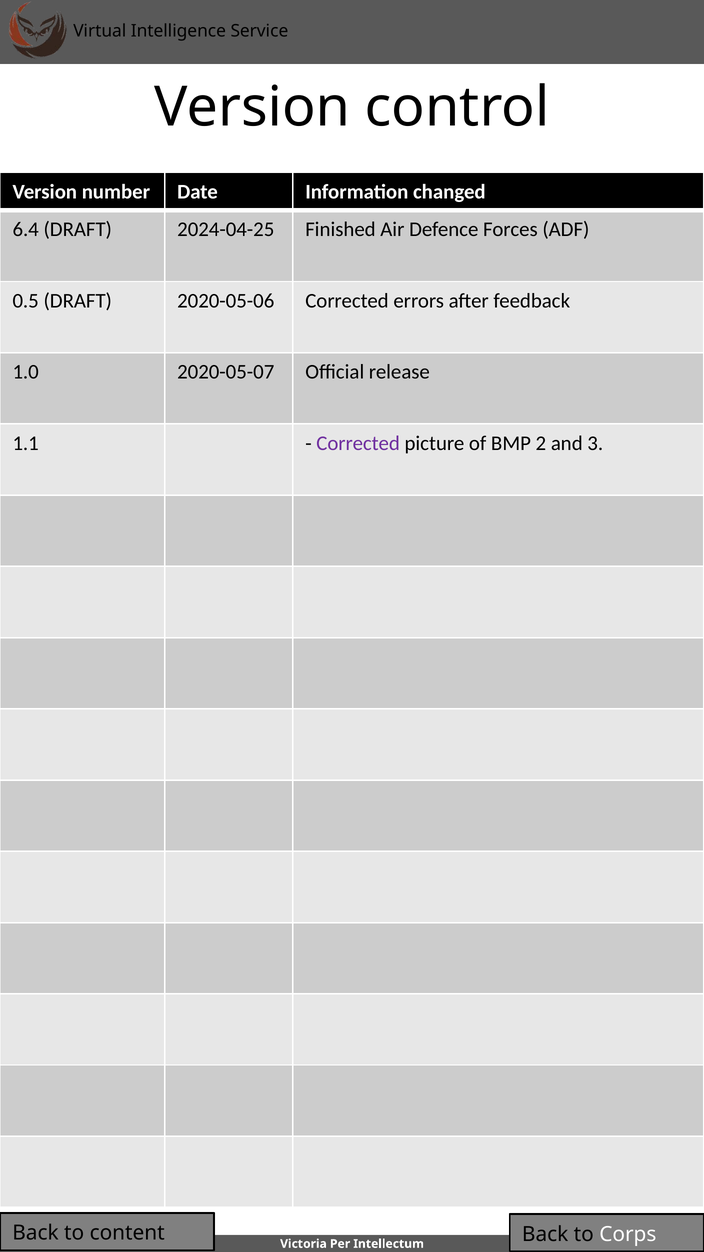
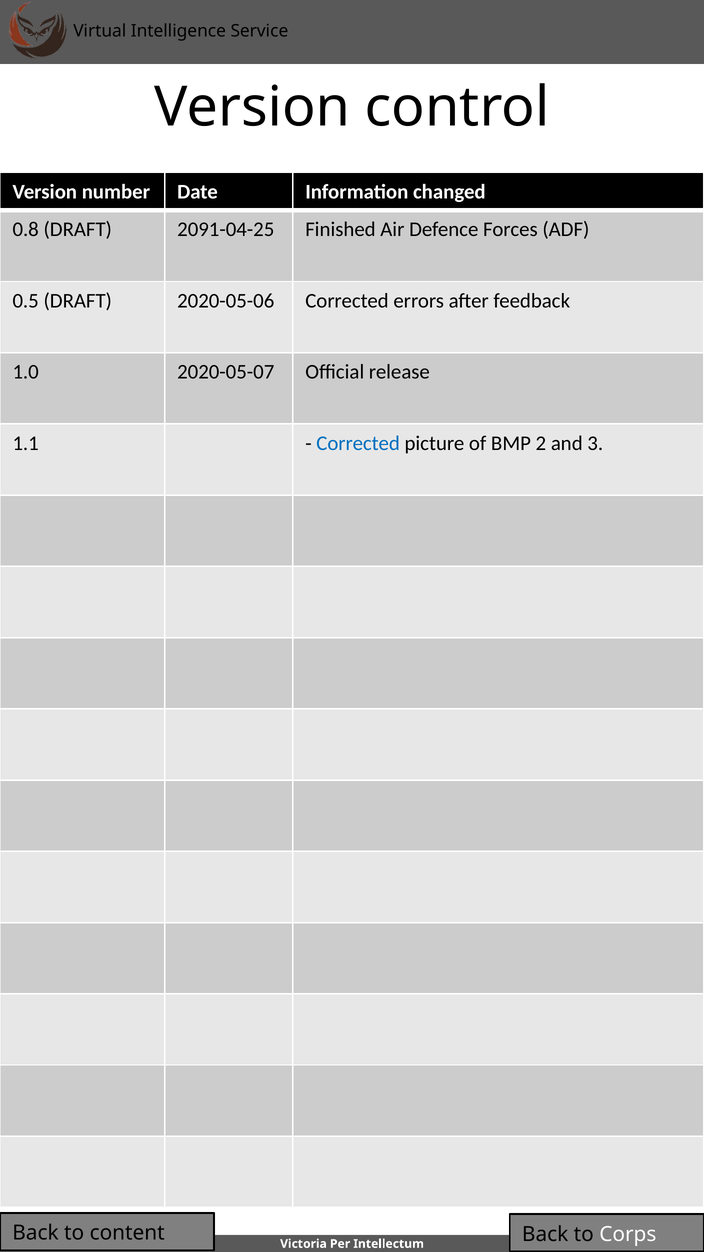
6.4: 6.4 -> 0.8 (26, 229)
2024-04-25: 2024-04-25 -> 2091-04-25 (226, 229)
Corrected colour: purple -> blue (358, 443)
